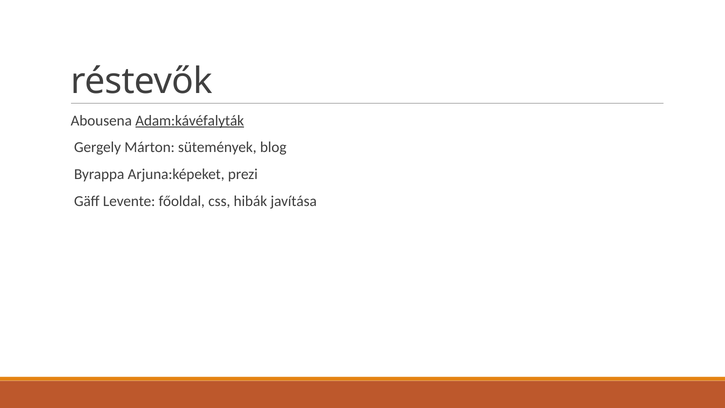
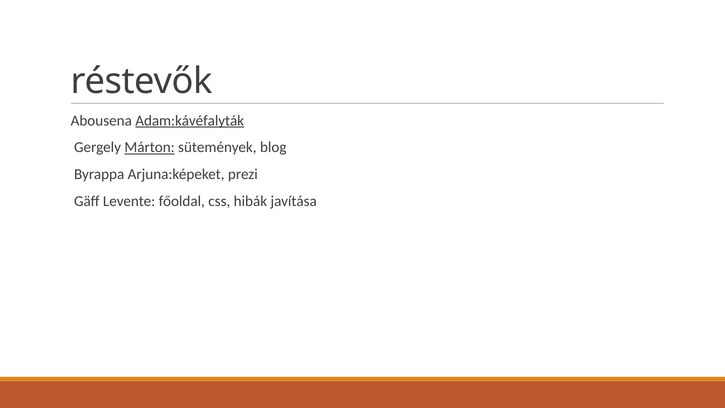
Márton underline: none -> present (150, 147)
